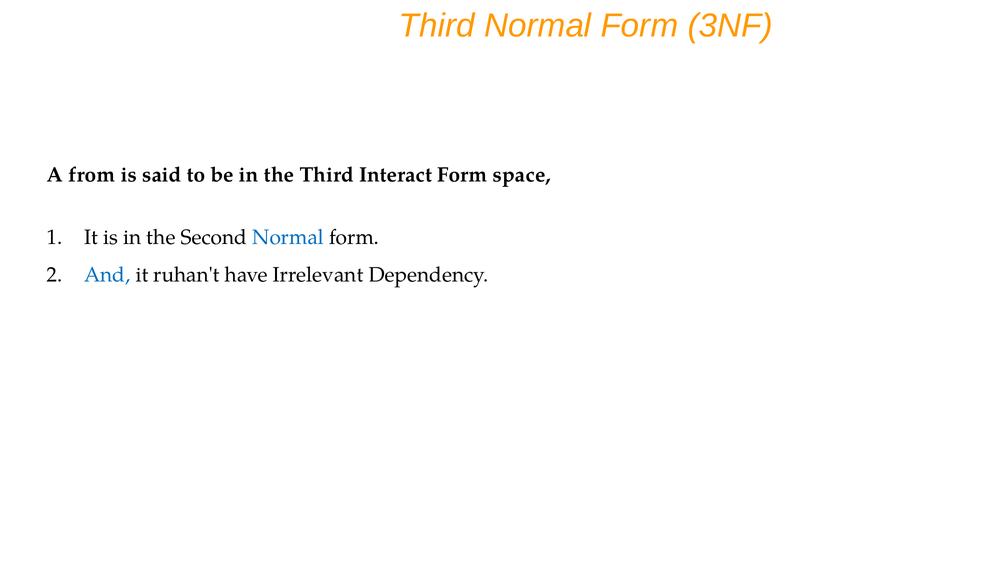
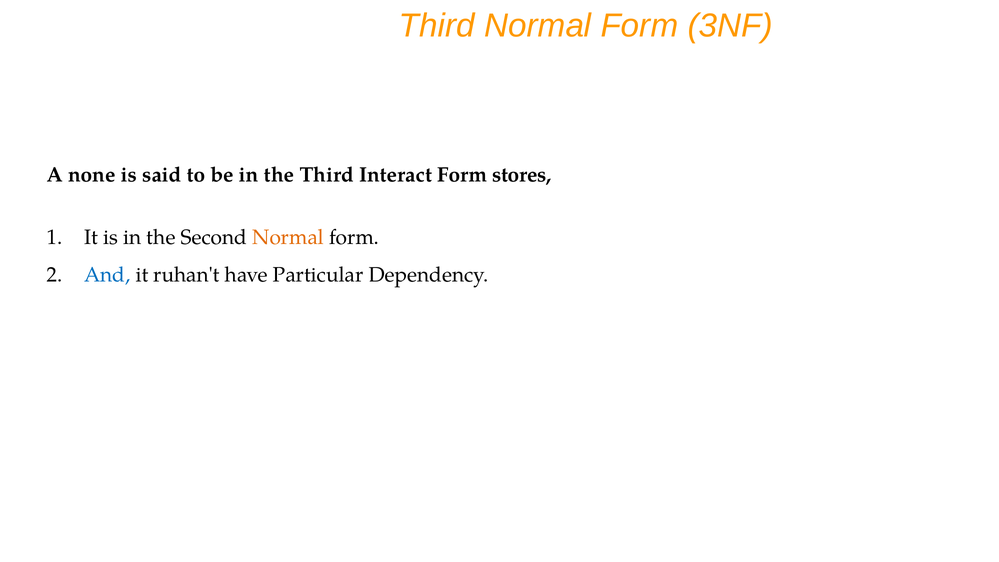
from: from -> none (92, 175)
space: space -> stores (522, 175)
Normal colour: blue -> orange (288, 237)
Irrelevant: Irrelevant -> Particular (318, 275)
